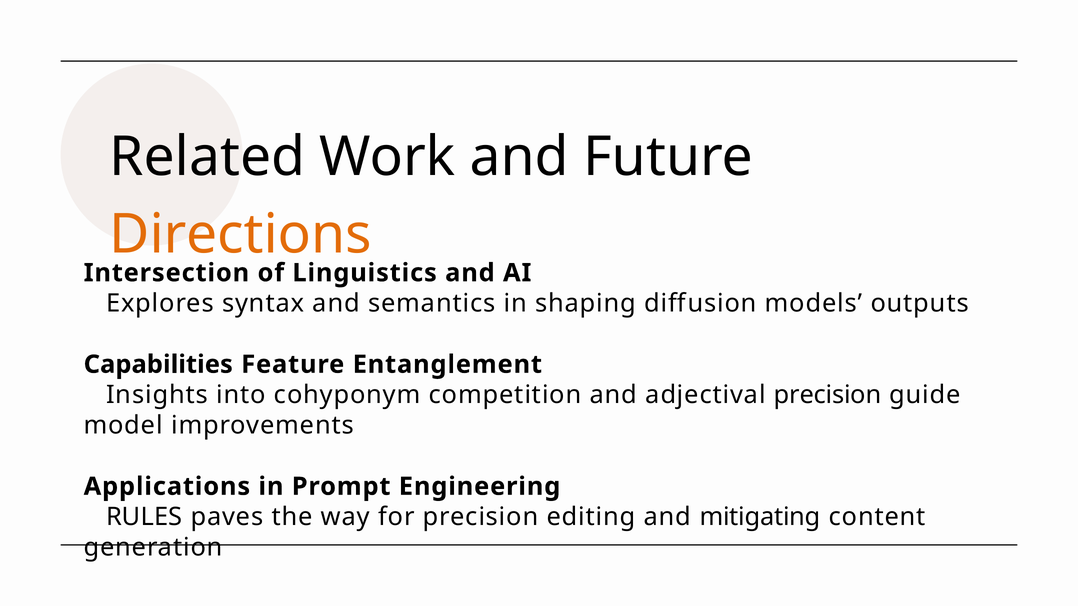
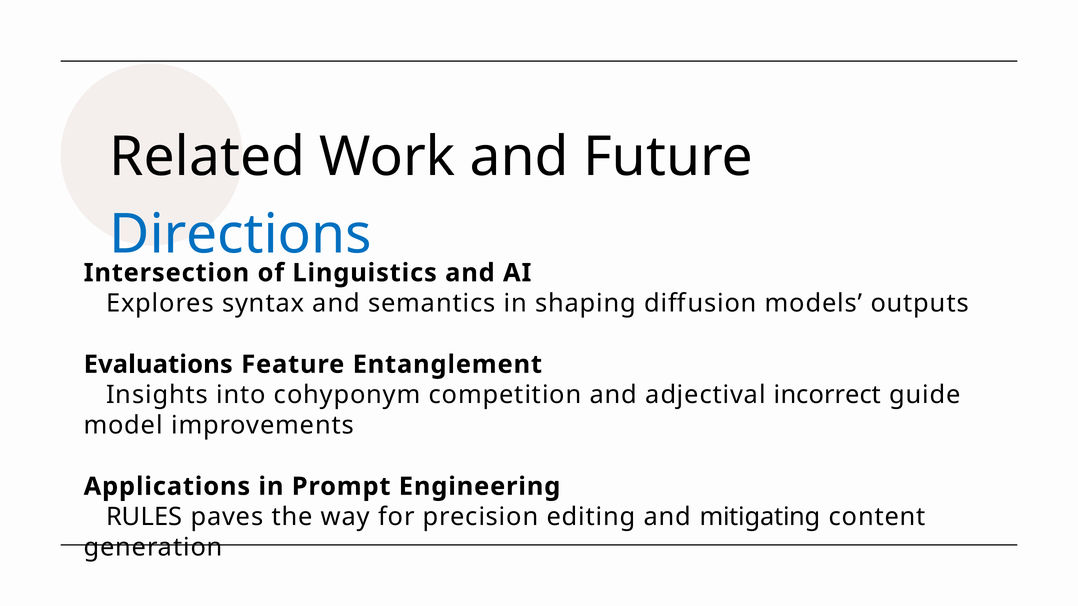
Directions colour: orange -> blue (240, 235)
Capabilities: Capabilities -> Evaluations (158, 365)
adjectival precision: precision -> incorrect (827, 395)
